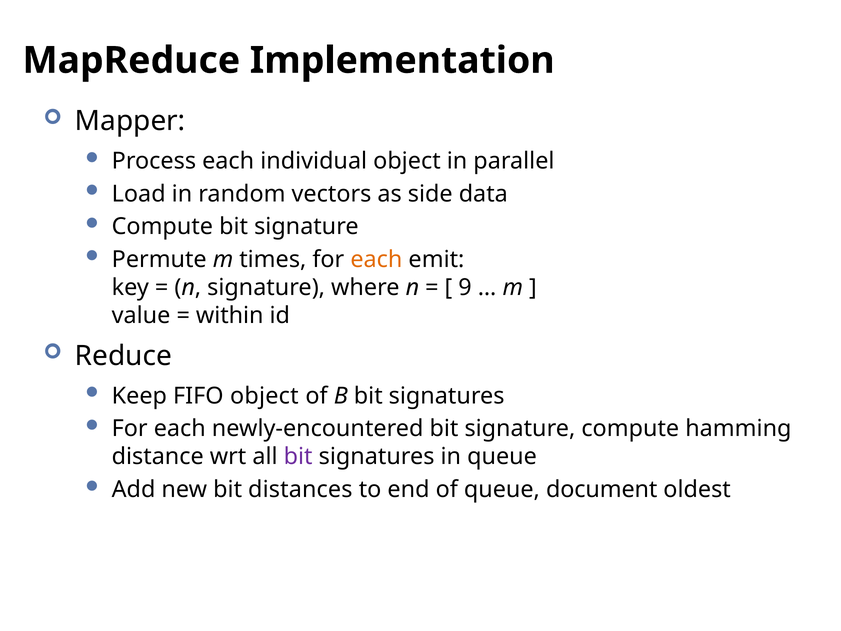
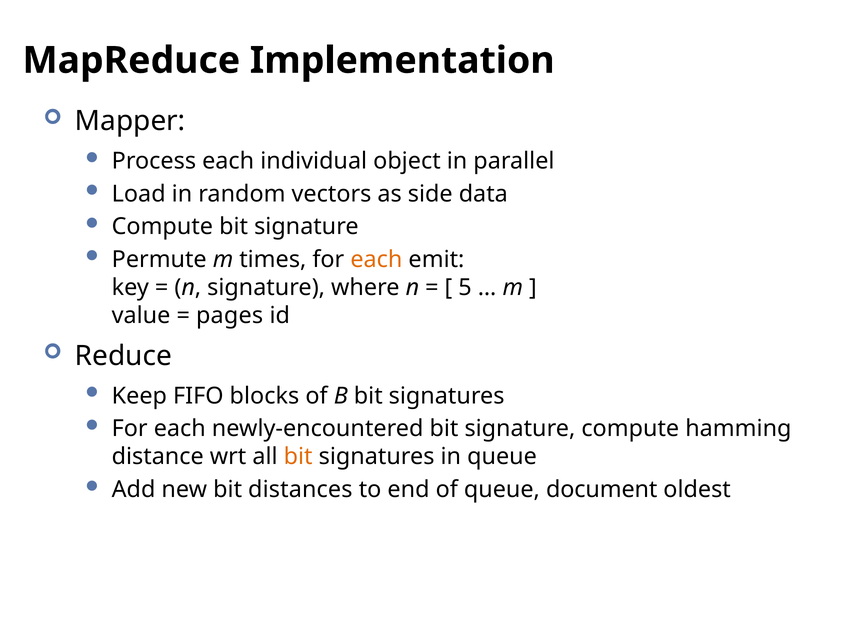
9: 9 -> 5 (465, 287)
within: within -> pages (230, 315)
FIFO object: object -> blocks (264, 396)
bit colour: purple -> orange (298, 457)
